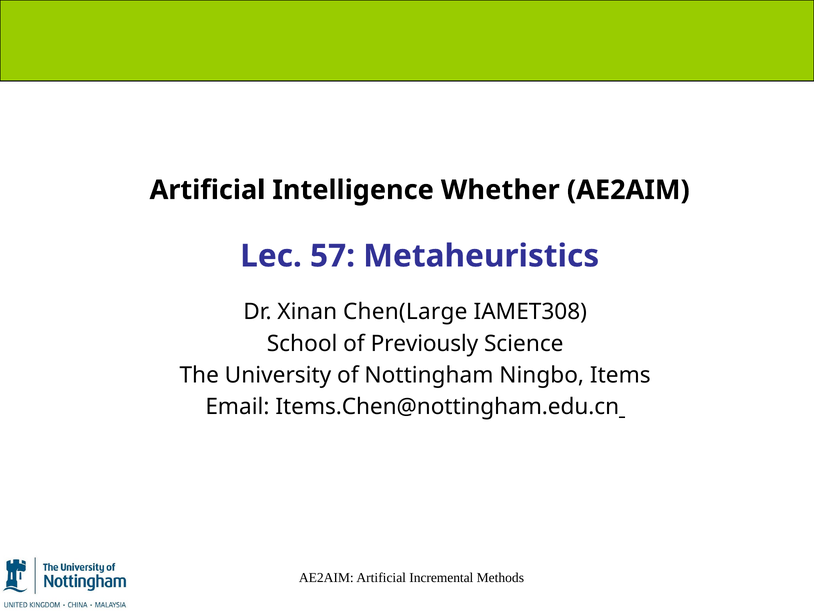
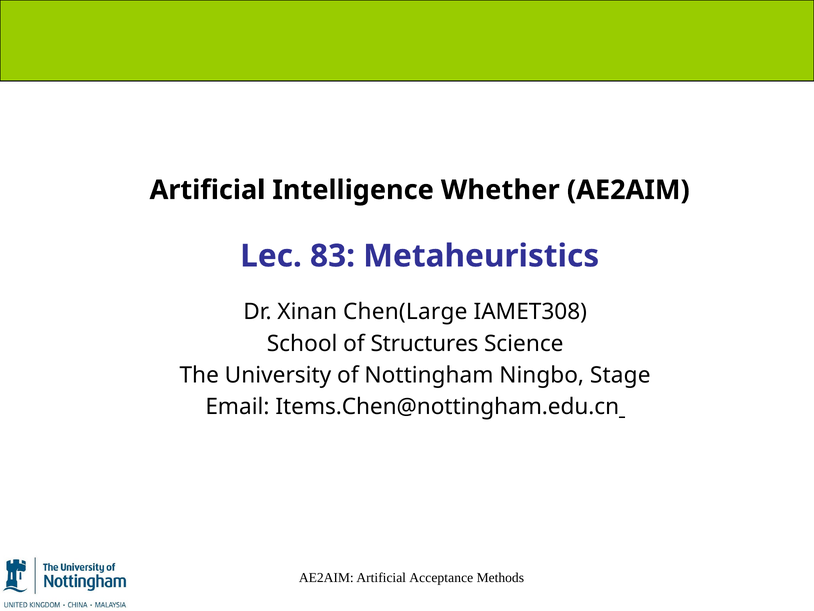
57: 57 -> 83 (333, 256)
Previously: Previously -> Structures (424, 343)
Items: Items -> Stage (620, 375)
Incremental: Incremental -> Acceptance (441, 577)
